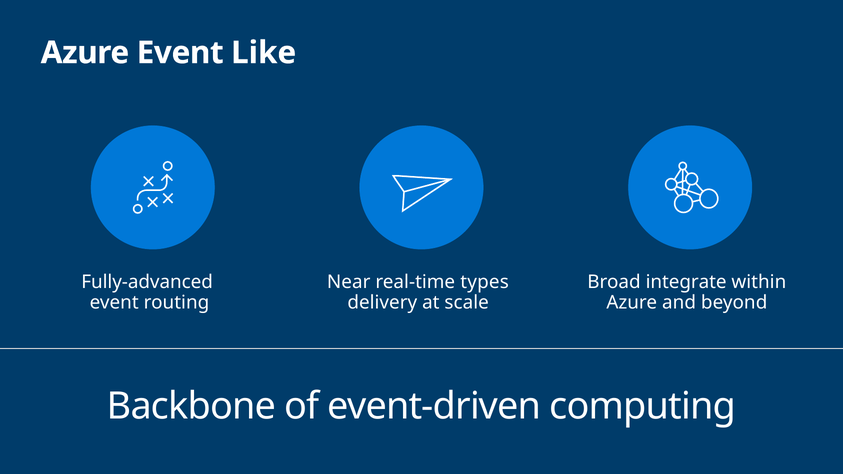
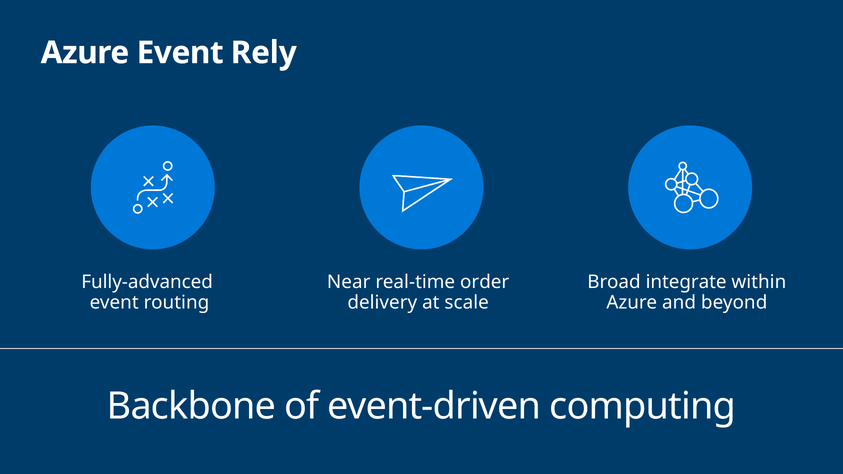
Like: Like -> Rely (264, 53)
types: types -> order (485, 282)
